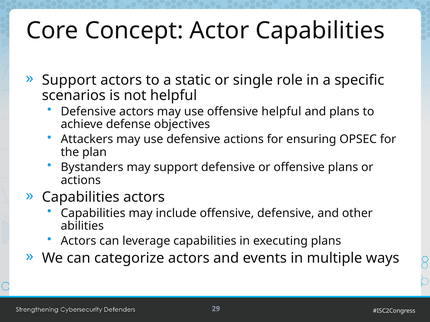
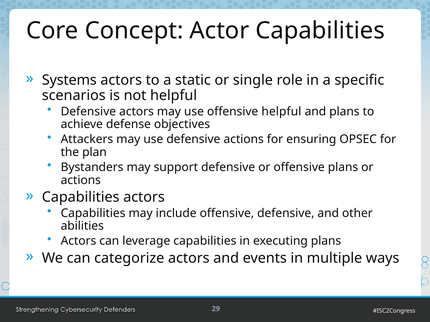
Support: Support -> Systems (69, 80)
